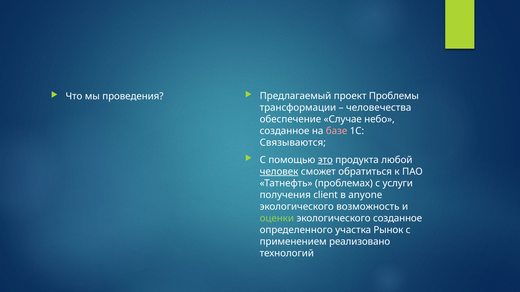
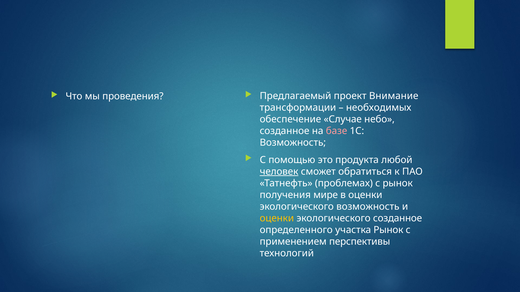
Проблемы: Проблемы -> Внимание (394, 96)
человечества: человечества -> необходимых (379, 108)
Связываются: Связываются -> Возможность (293, 143)
это underline: present -> none (325, 160)
с услуги: услуги -> рынок (398, 183)
client: client -> мире (326, 195)
в anyone: anyone -> оценки (365, 195)
оценки colour: light green -> yellow (277, 219)
реализовано: реализовано -> перспективы (360, 242)
